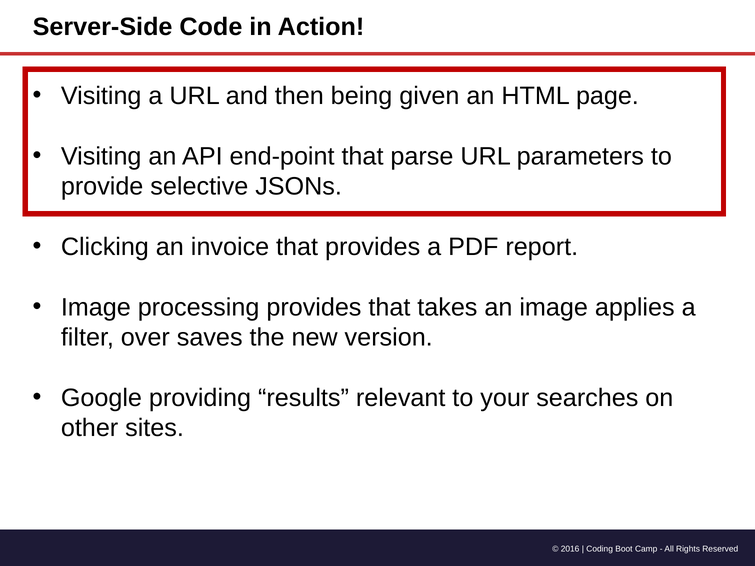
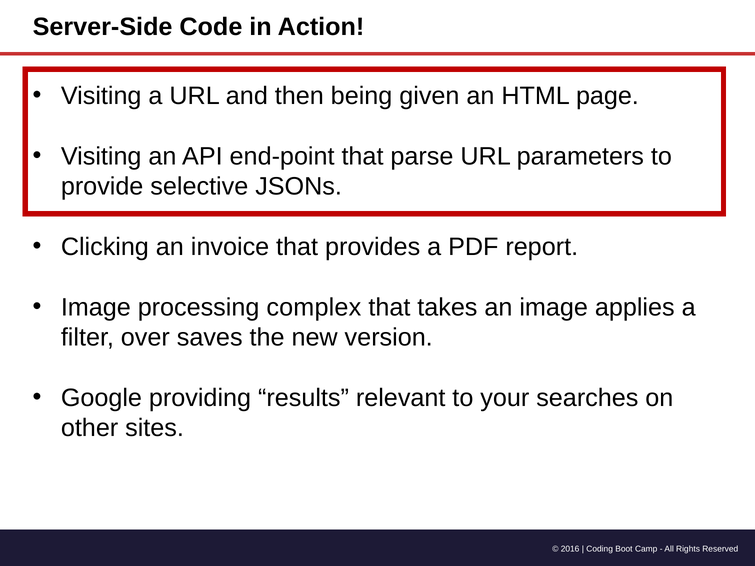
processing provides: provides -> complex (314, 307)
